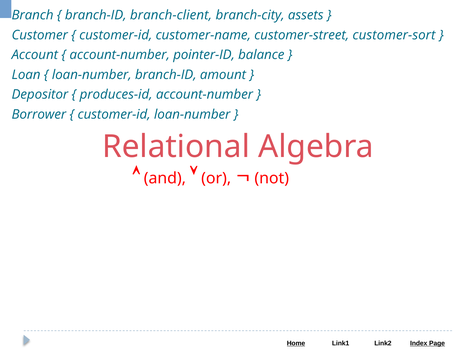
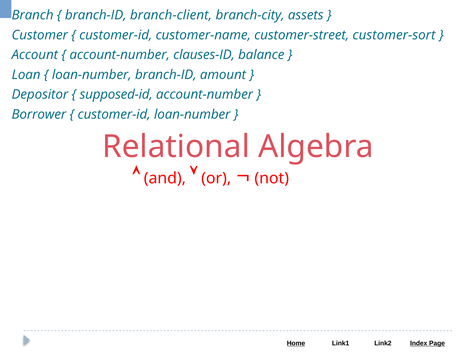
pointer-ID: pointer-ID -> clauses-ID (204, 55)
produces-id: produces-id -> supposed-id (116, 95)
